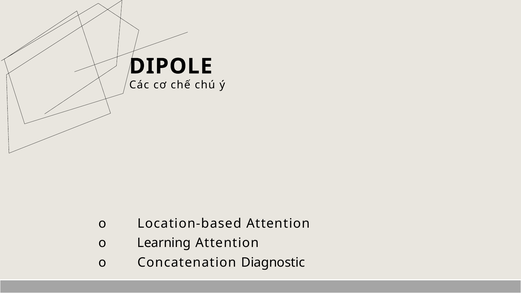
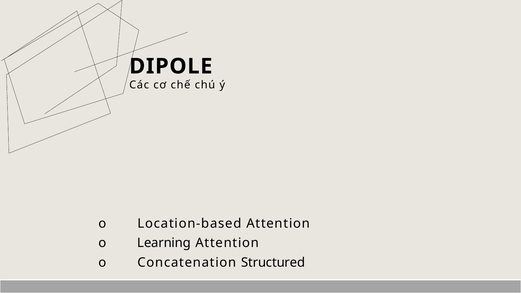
Diagnostic: Diagnostic -> Structured (273, 263)
